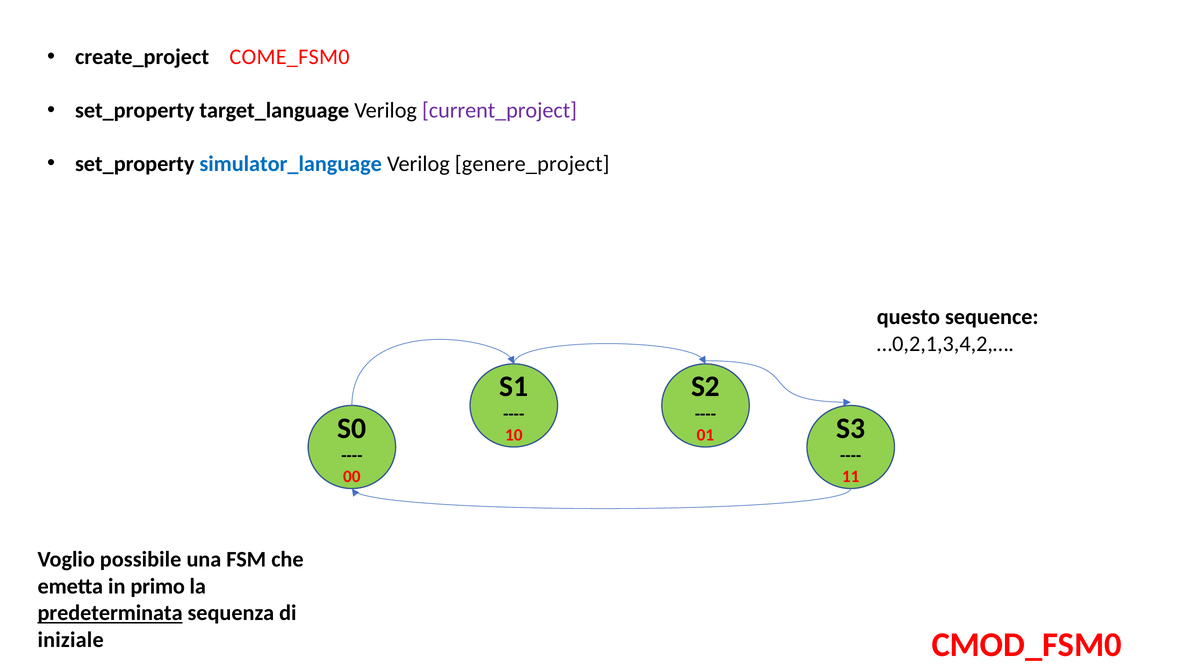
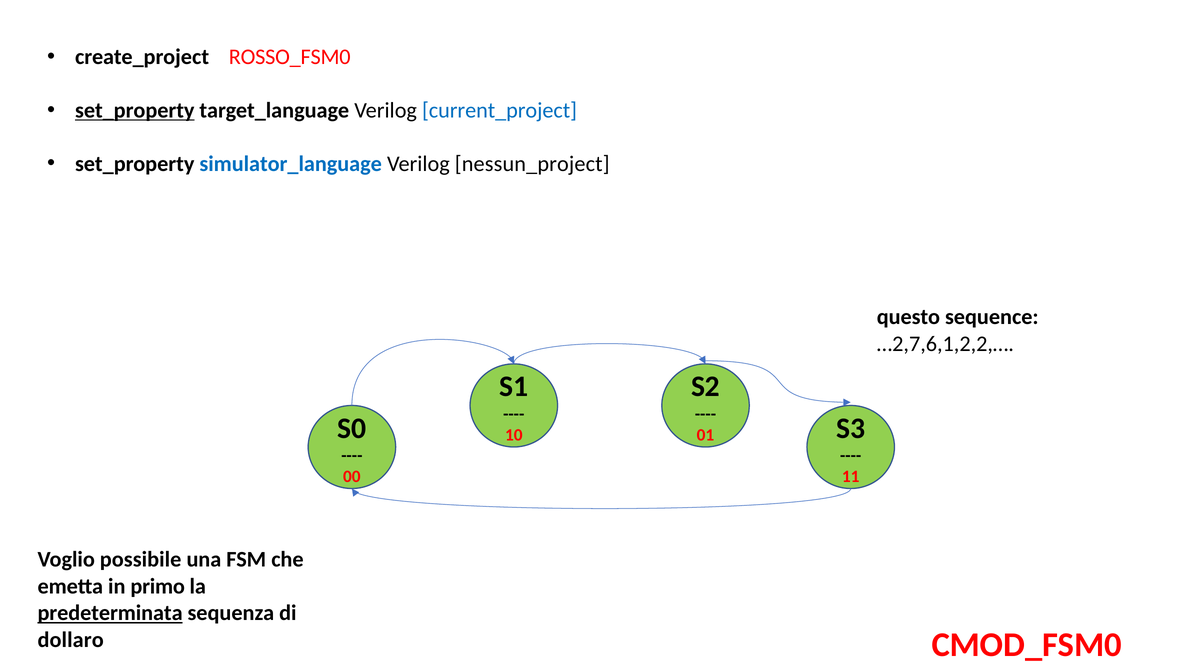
COME_FSM0: COME_FSM0 -> ROSSO_FSM0 (290, 57)
set_property underline: none -> present (135, 110)
current_project colour: purple -> blue (500, 110)
genere_project: genere_project -> nessun_project (532, 164)
…0,2,1,3,4,2,…: …0,2,1,3,4,2,… -> …2,7,6,1,2,2,… (945, 344)
iniziale: iniziale -> dollaro (71, 639)
